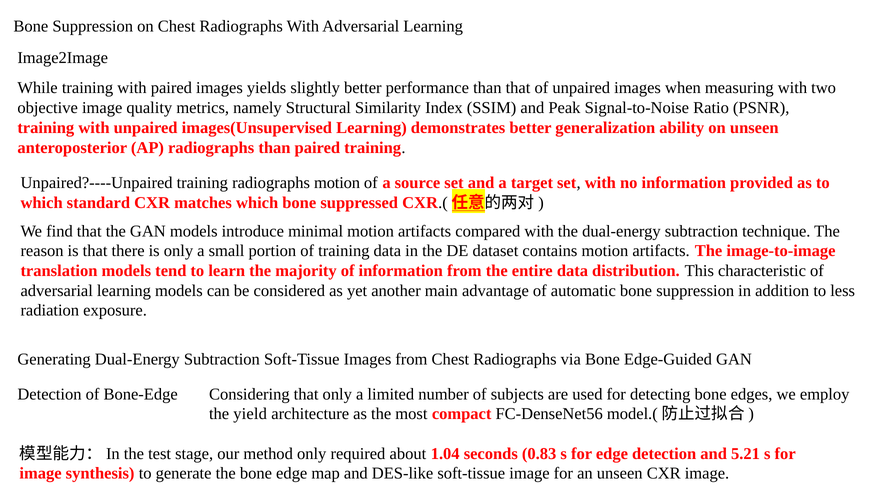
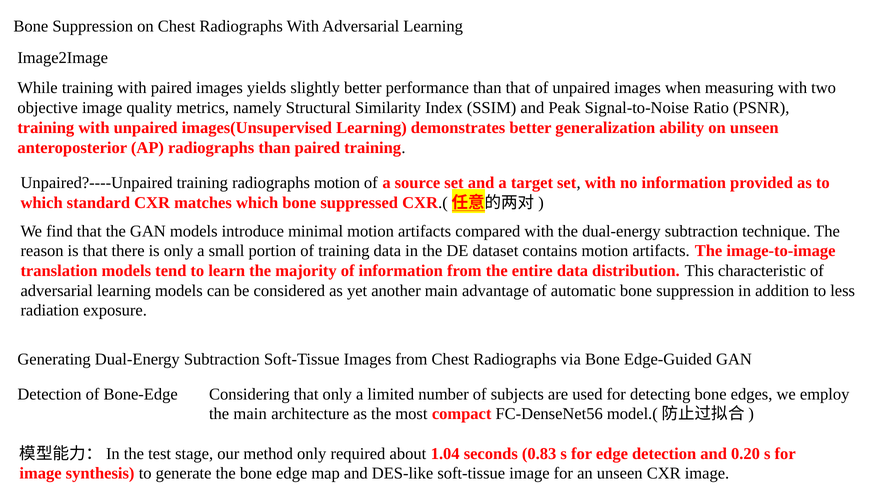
the yield: yield -> main (250, 414)
5.21: 5.21 -> 0.20 (746, 453)
